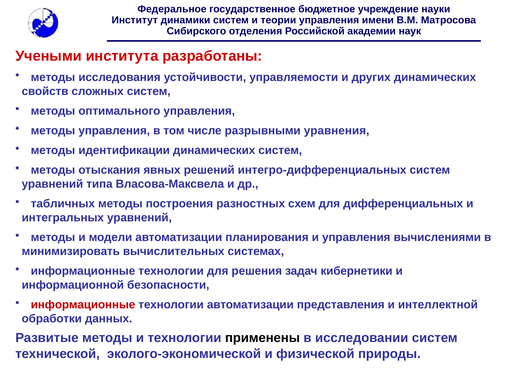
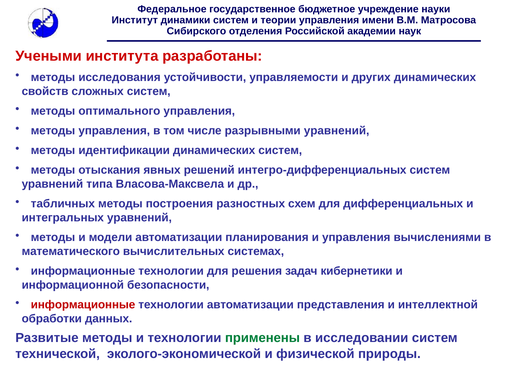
разрывными уравнения: уравнения -> уравнений (337, 131)
минимизировать: минимизировать -> математического (71, 251)
применены colour: black -> green (262, 338)
